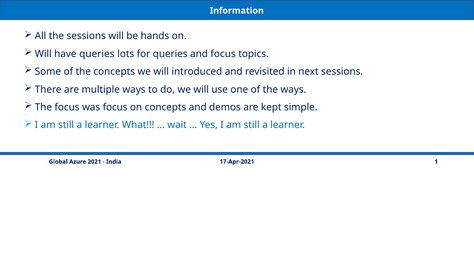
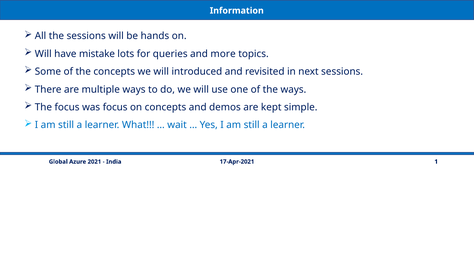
have queries: queries -> mistake (97, 54)
and focus: focus -> more (223, 54)
